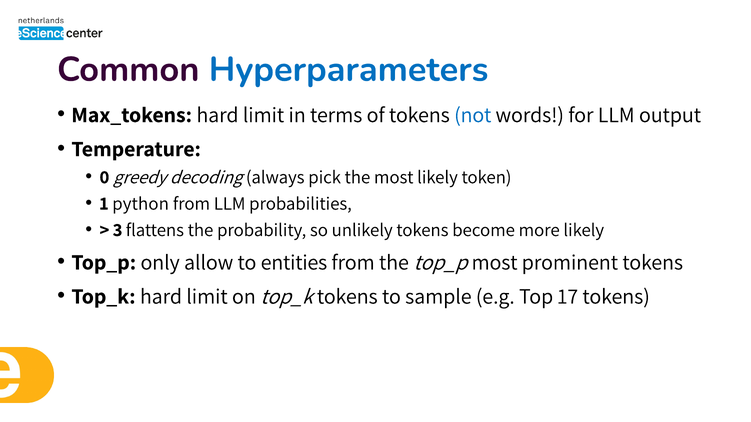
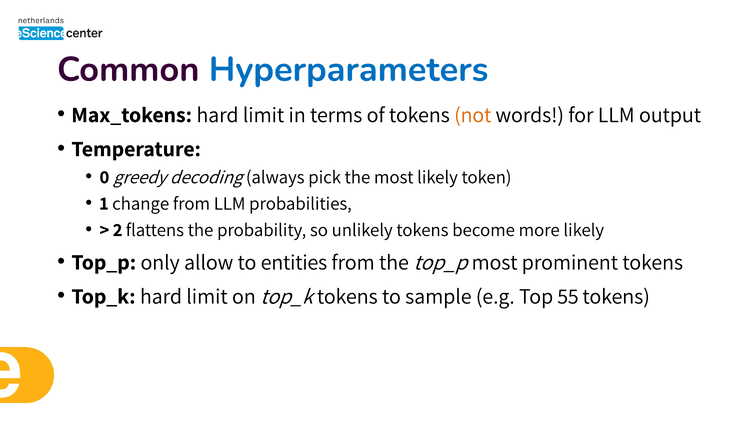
not colour: blue -> orange (473, 115)
python: python -> change (141, 204)
3: 3 -> 2 (118, 230)
17: 17 -> 55 (568, 297)
